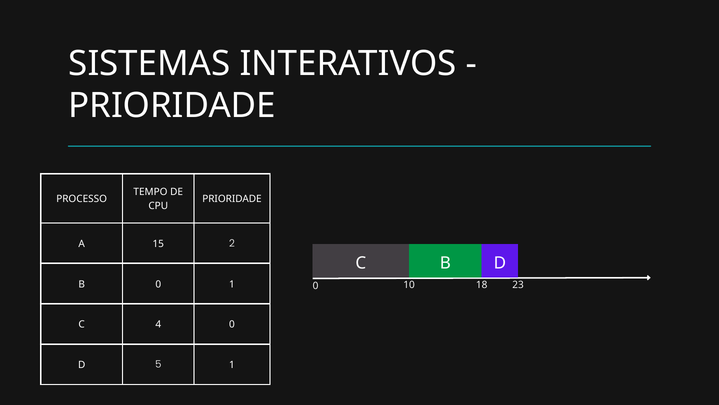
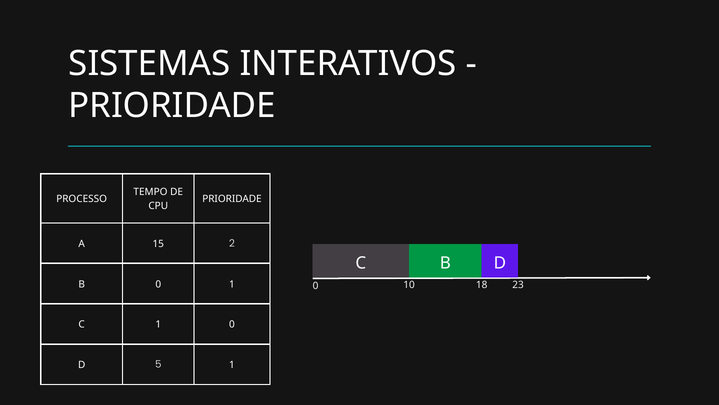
C 4: 4 -> 1 (158, 324)
